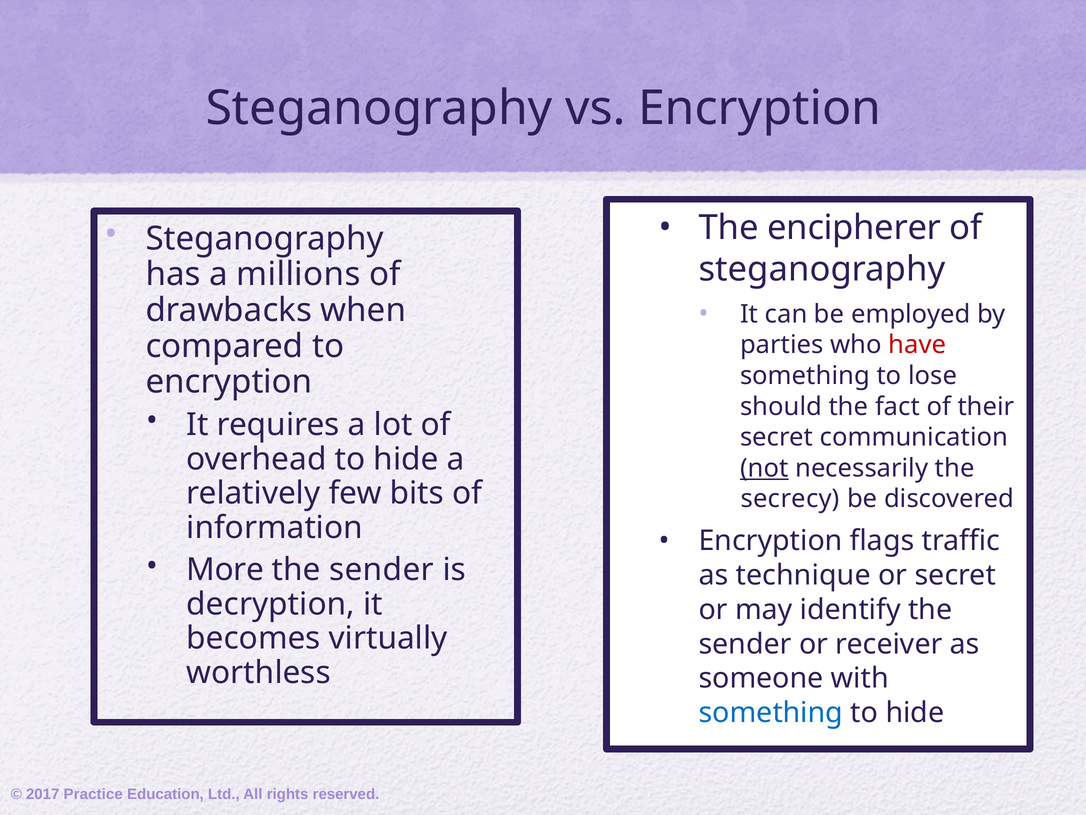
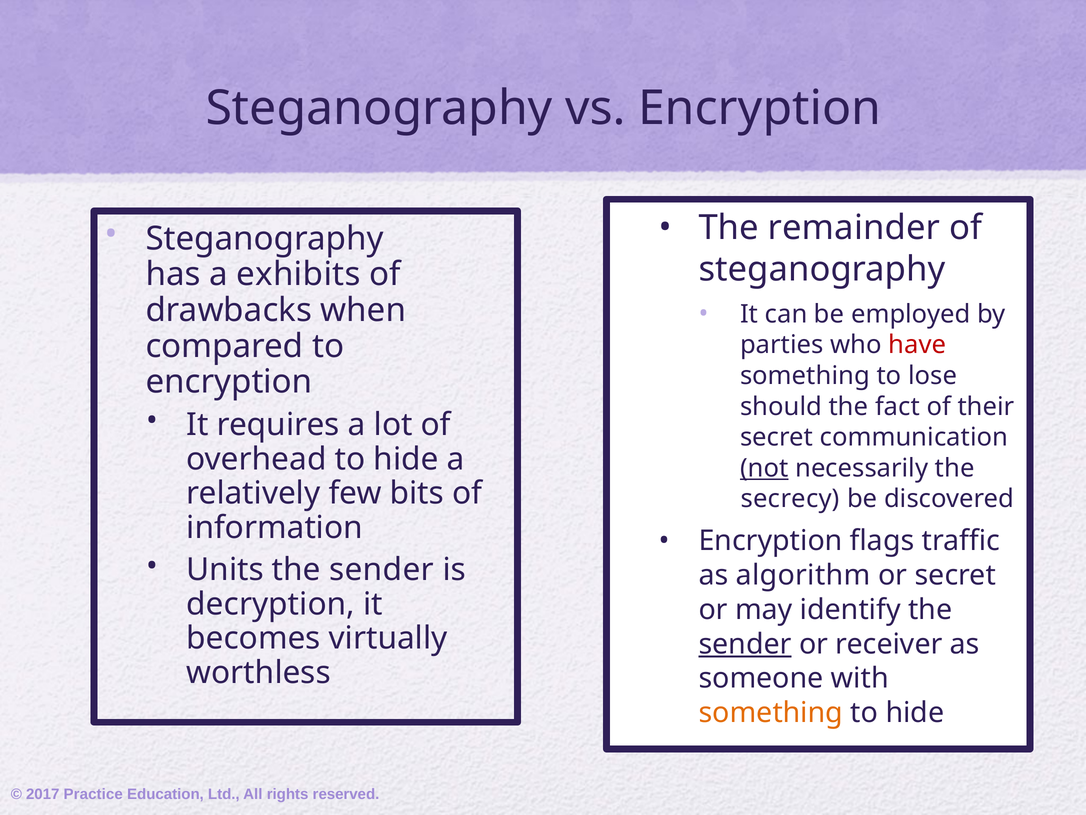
encipherer: encipherer -> remainder (854, 228)
millions: millions -> exhibits (298, 274)
More: More -> Units (225, 570)
technique: technique -> algorithm (803, 575)
sender underline: none -> present (745, 644)
something colour: blue -> orange (771, 712)
